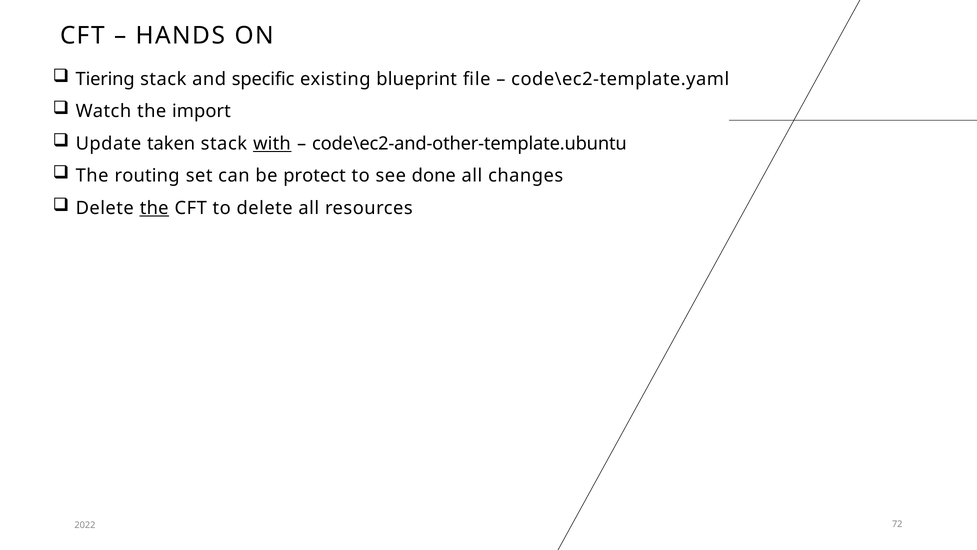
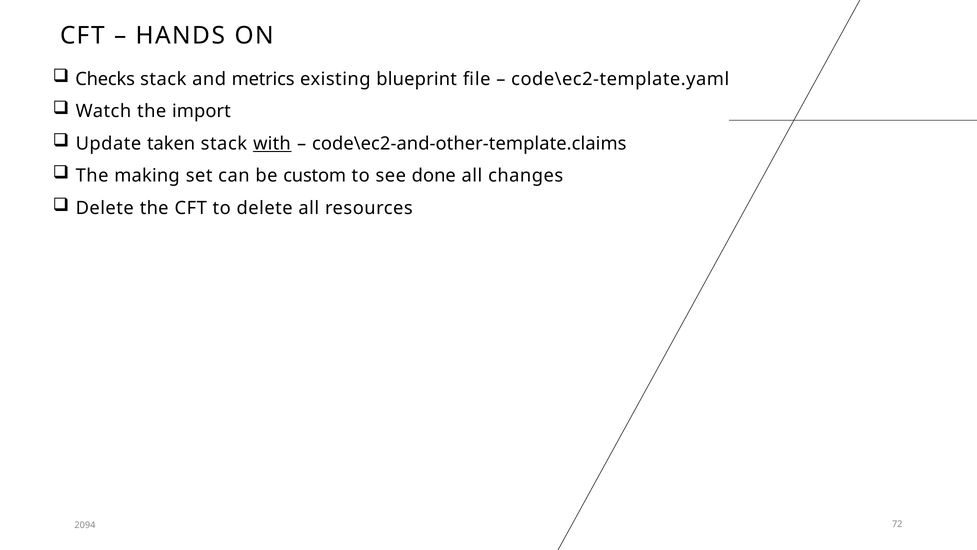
Tiering: Tiering -> Checks (105, 79)
specific: specific -> metrics (263, 79)
code\ec2-and-other-template.ubuntu: code\ec2-and-other-template.ubuntu -> code\ec2-and-other-template.claims (469, 144)
routing: routing -> making (147, 176)
protect: protect -> custom (315, 176)
the underline: present -> none (154, 208)
2022: 2022 -> 2094 (85, 525)
